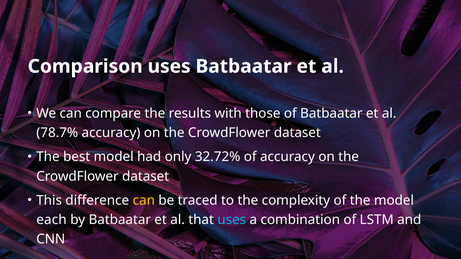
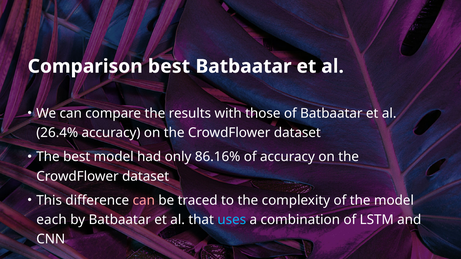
Comparison uses: uses -> best (169, 66)
78.7%: 78.7% -> 26.4% (57, 133)
32.72%: 32.72% -> 86.16% (218, 157)
can colour: yellow -> pink (144, 201)
